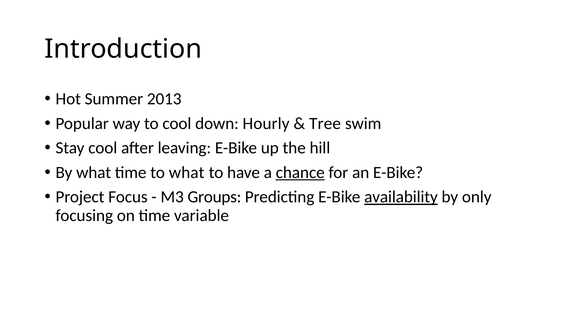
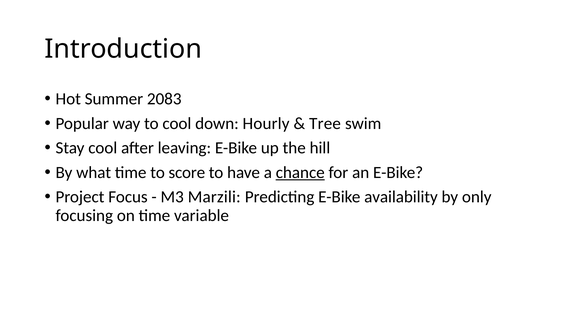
2013: 2013 -> 2083 (164, 99)
to what: what -> score (187, 172)
Groups: Groups -> Marzili (214, 197)
availability underline: present -> none (401, 197)
